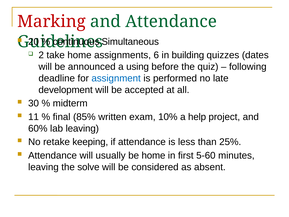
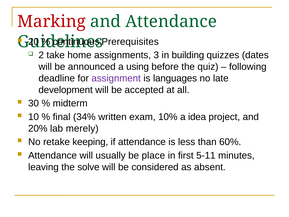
Simultaneous: Simultaneous -> Prerequisites (130, 42)
6: 6 -> 3 (156, 55)
assignment colour: blue -> purple (116, 78)
performed: performed -> languages (175, 78)
11: 11 -> 10 (34, 117)
85%: 85% -> 34% (84, 117)
help: help -> idea (197, 117)
60%: 60% -> 20% (38, 128)
lab leaving: leaving -> merely (82, 128)
25%: 25% -> 60% (230, 142)
be home: home -> place (153, 155)
5-60: 5-60 -> 5-11 (206, 155)
